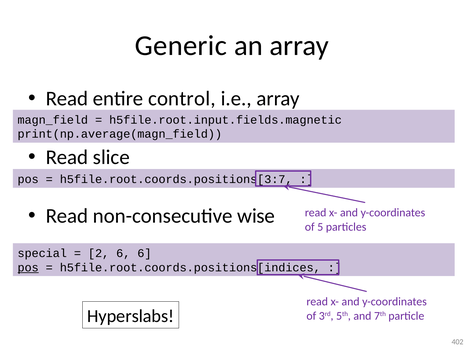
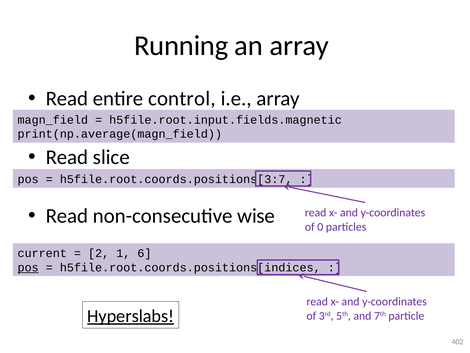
Generic: Generic -> Running (181, 45)
5: 5 -> 0 (320, 227)
special: special -> current (42, 253)
2 6: 6 -> 1 (123, 253)
Hyperslabs underline: none -> present (131, 316)
